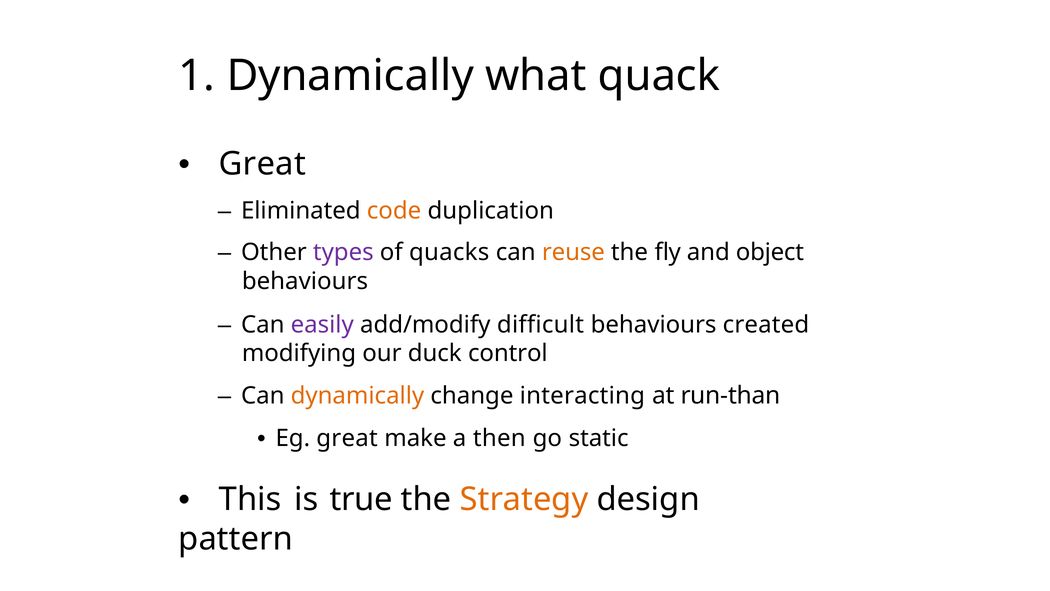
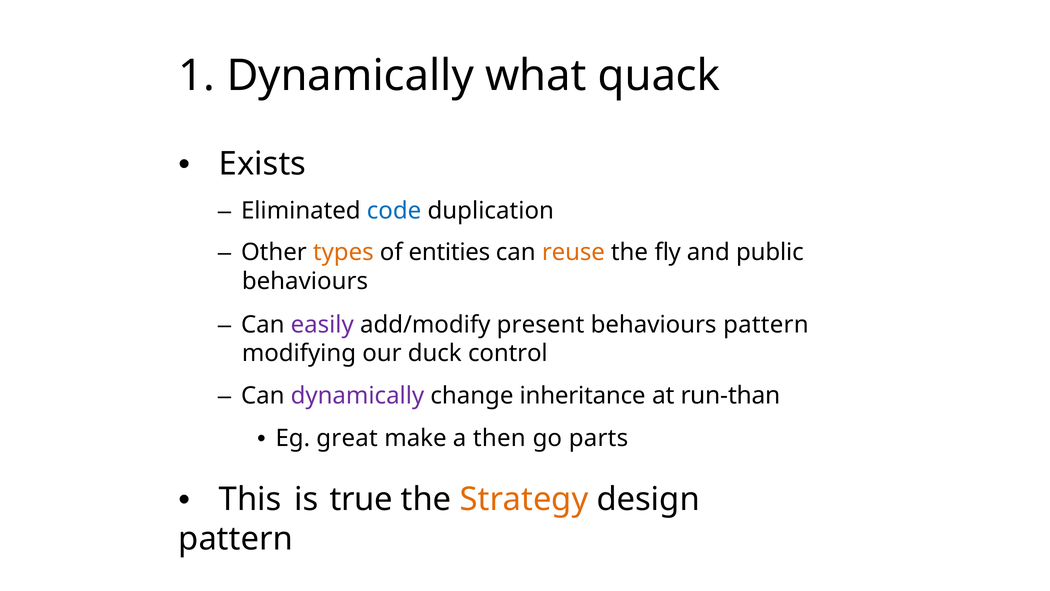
Great: Great -> Exists (262, 164)
code colour: orange -> blue (394, 211)
types colour: purple -> orange (343, 252)
quacks: quacks -> entities (449, 252)
object: object -> public (770, 252)
difficult: difficult -> present (541, 324)
behaviours created: created -> pattern (766, 324)
dynamically colour: orange -> purple (357, 395)
interacting: interacting -> inheritance (583, 395)
static: static -> parts (598, 438)
